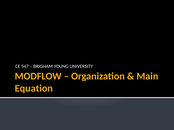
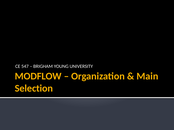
Equation: Equation -> Selection (34, 89)
